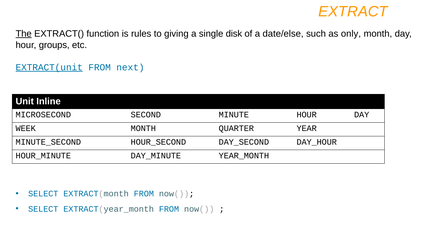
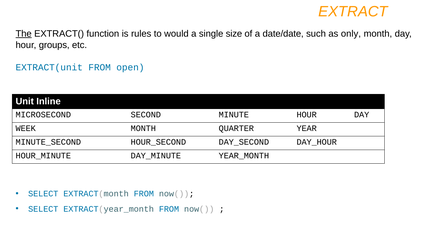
giving: giving -> would (176, 34)
disk: disk -> size (234, 34)
date/else: date/else -> date/date (283, 34)
EXTRACT(unit underline: present -> none (49, 67)
next: next -> open (130, 67)
